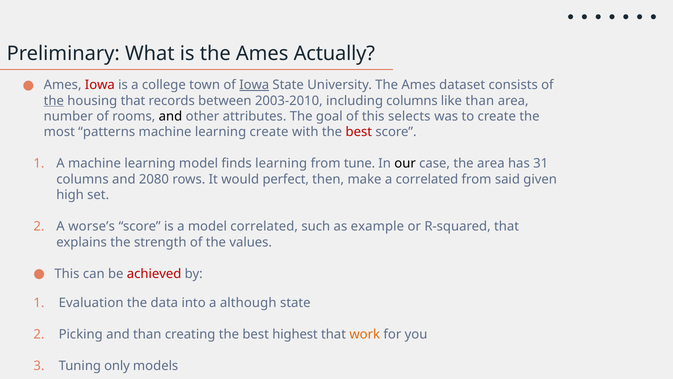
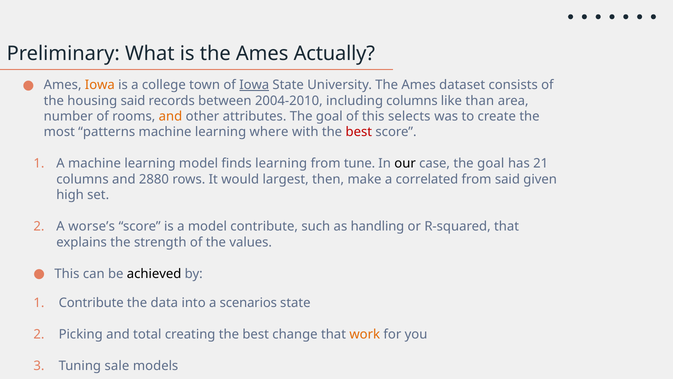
Iowa colour: red -> orange (100, 85)
the underline: present -> none (54, 101)
housing that: that -> said (133, 101)
2003-2010: 2003-2010 -> 2004-2010 (289, 101)
and colour: black -> orange (170, 116)
learning create: create -> where (269, 132)
case the area: area -> goal (491, 163)
31: 31 -> 21 (541, 163)
2080: 2080 -> 2880 (154, 179)
perfect: perfect -> largest (286, 179)
model correlated: correlated -> contribute (264, 226)
example: example -> handling (377, 226)
achieved colour: red -> black (154, 273)
Evaluation: Evaluation -> Contribute (91, 303)
although: although -> scenarios (248, 303)
and than: than -> total (147, 334)
highest: highest -> change (295, 334)
only: only -> sale (117, 365)
